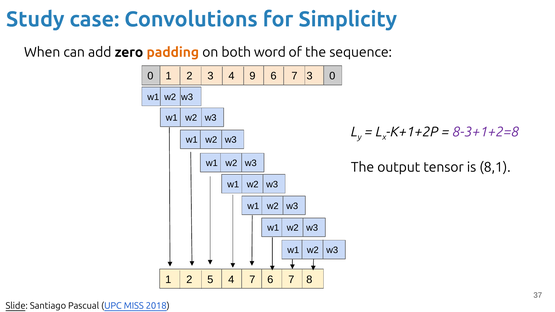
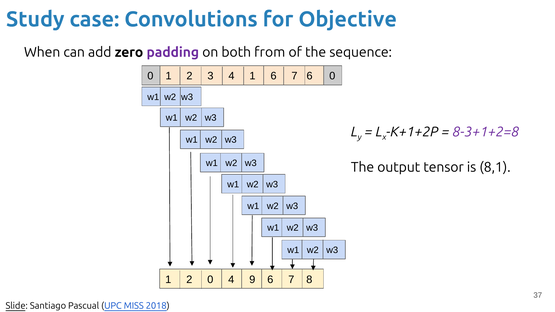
Simplicity: Simplicity -> Objective (348, 19)
padding colour: orange -> purple (173, 52)
word: word -> from (270, 52)
4 9: 9 -> 1 (252, 76)
7 3: 3 -> 6 (310, 76)
2 5: 5 -> 0 (210, 280)
4 7: 7 -> 9 (252, 280)
